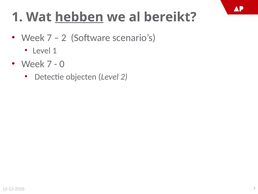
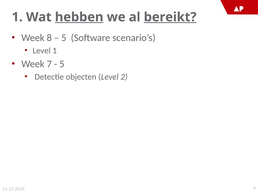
bereikt underline: none -> present (170, 17)
7: 7 -> 8 (49, 38)
2: 2 -> 5 (64, 38)
0: 0 -> 5 (62, 64)
